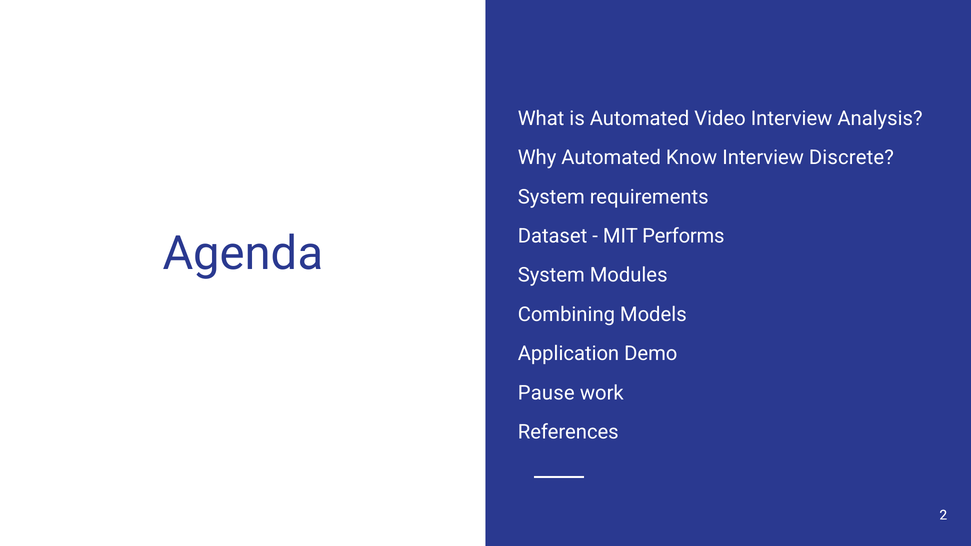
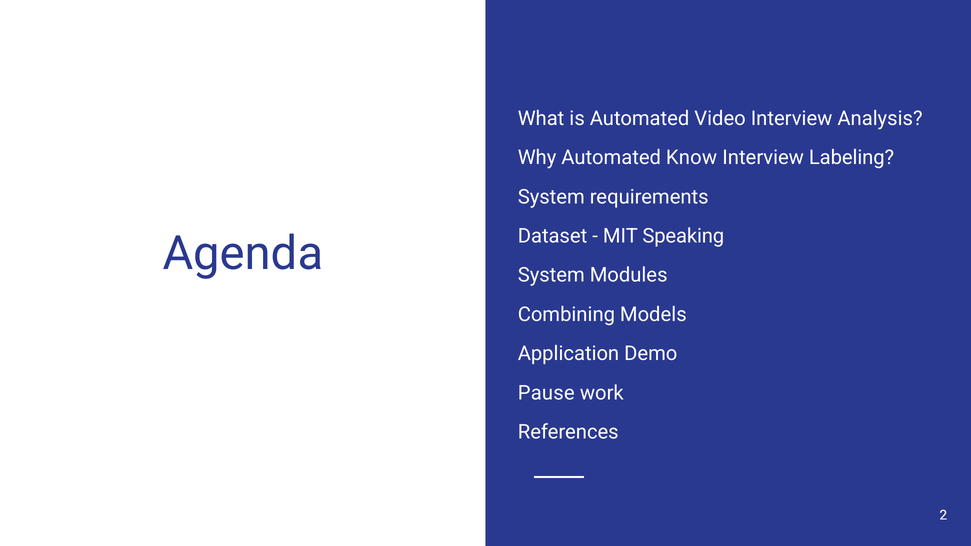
Discrete: Discrete -> Labeling (852, 158)
Performs: Performs -> Speaking (683, 236)
